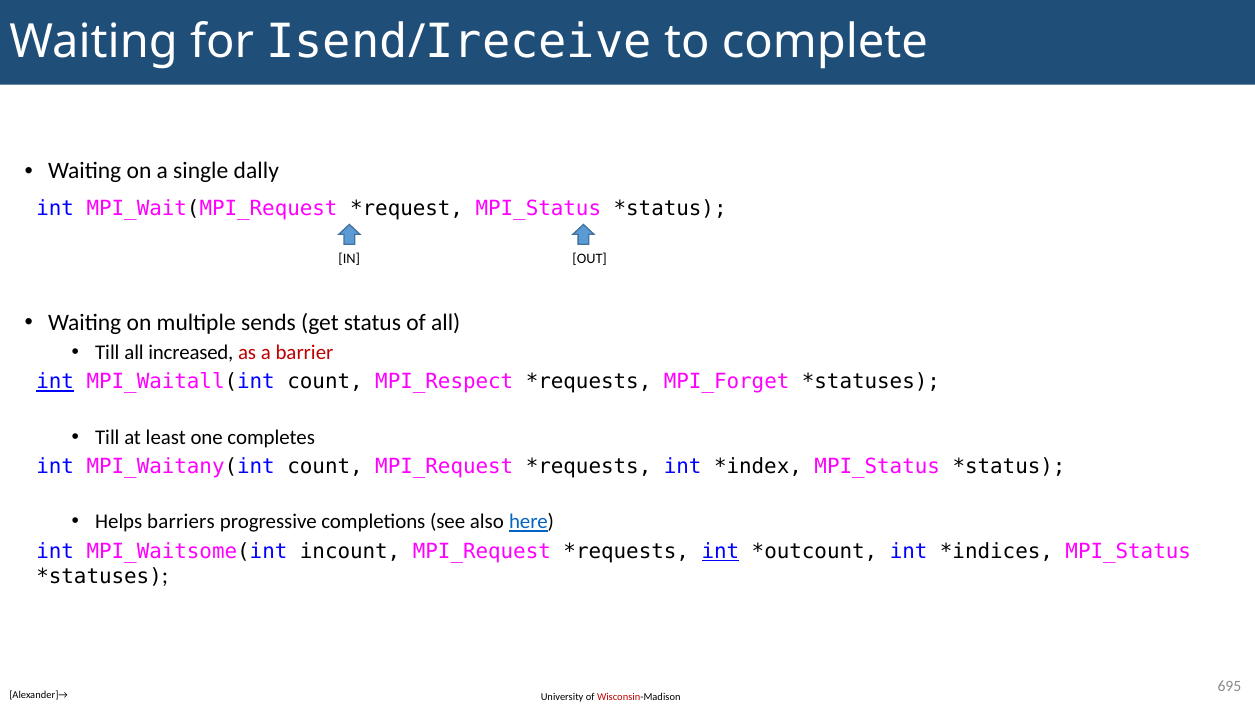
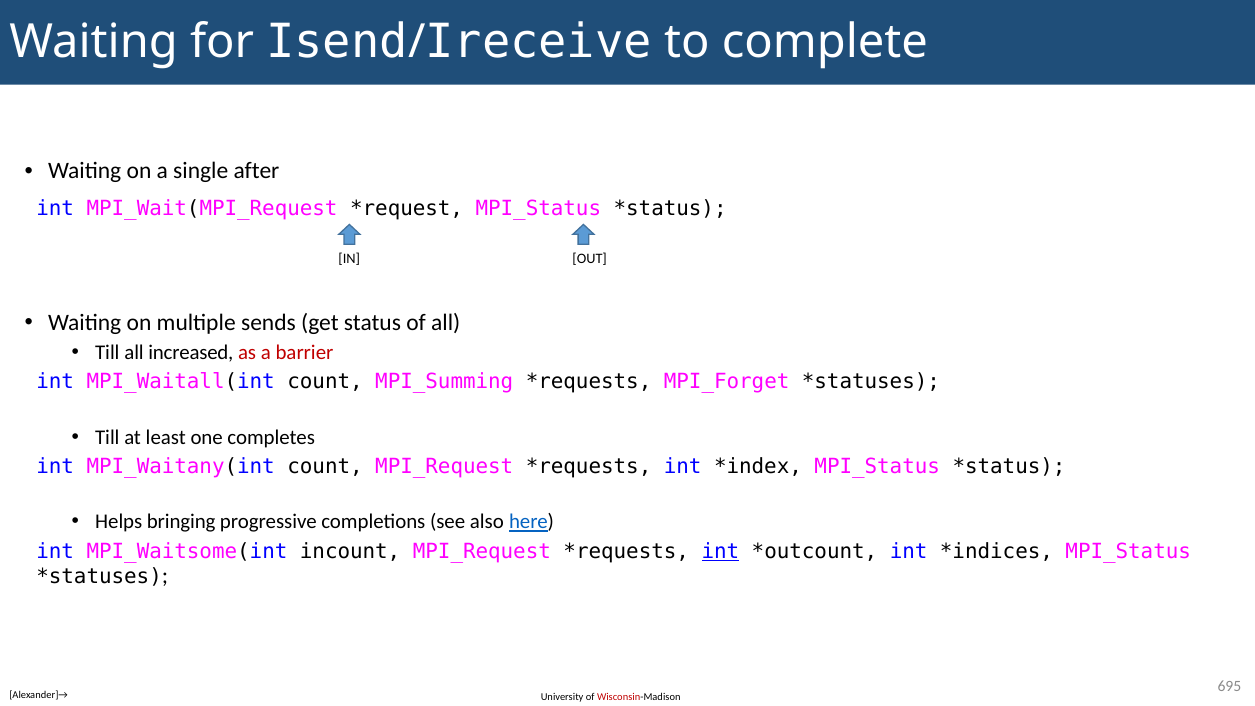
dally: dally -> after (256, 171)
int underline: present -> none (55, 382)
MPI_Respect: MPI_Respect -> MPI_Summing (444, 382)
barriers: barriers -> bringing (181, 522)
